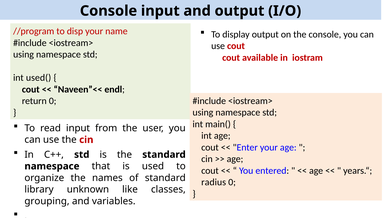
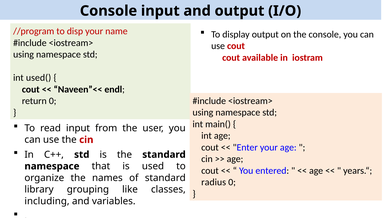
unknown: unknown -> grouping (88, 190)
grouping: grouping -> including (47, 201)
